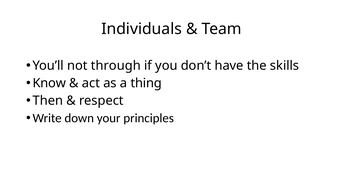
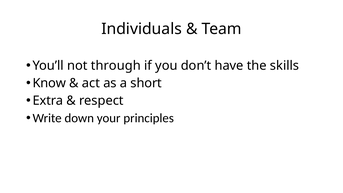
thing: thing -> short (146, 83)
Then: Then -> Extra (48, 101)
